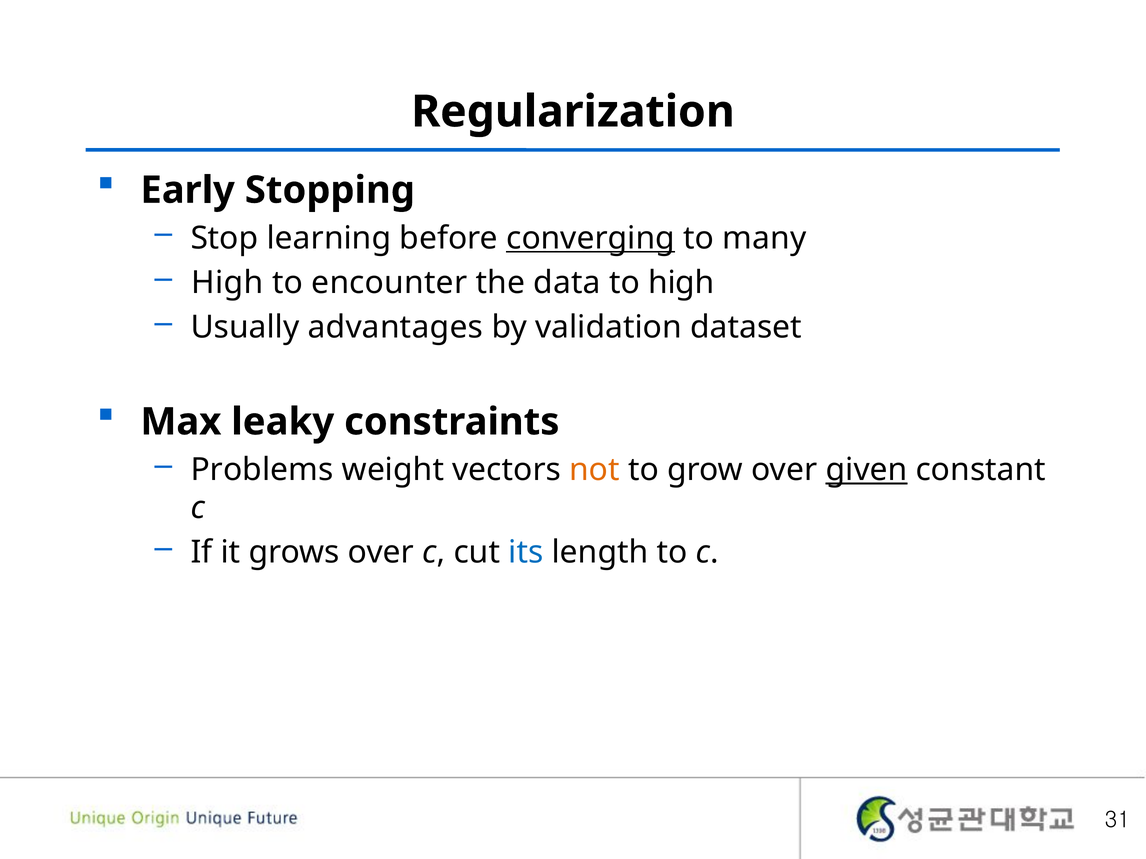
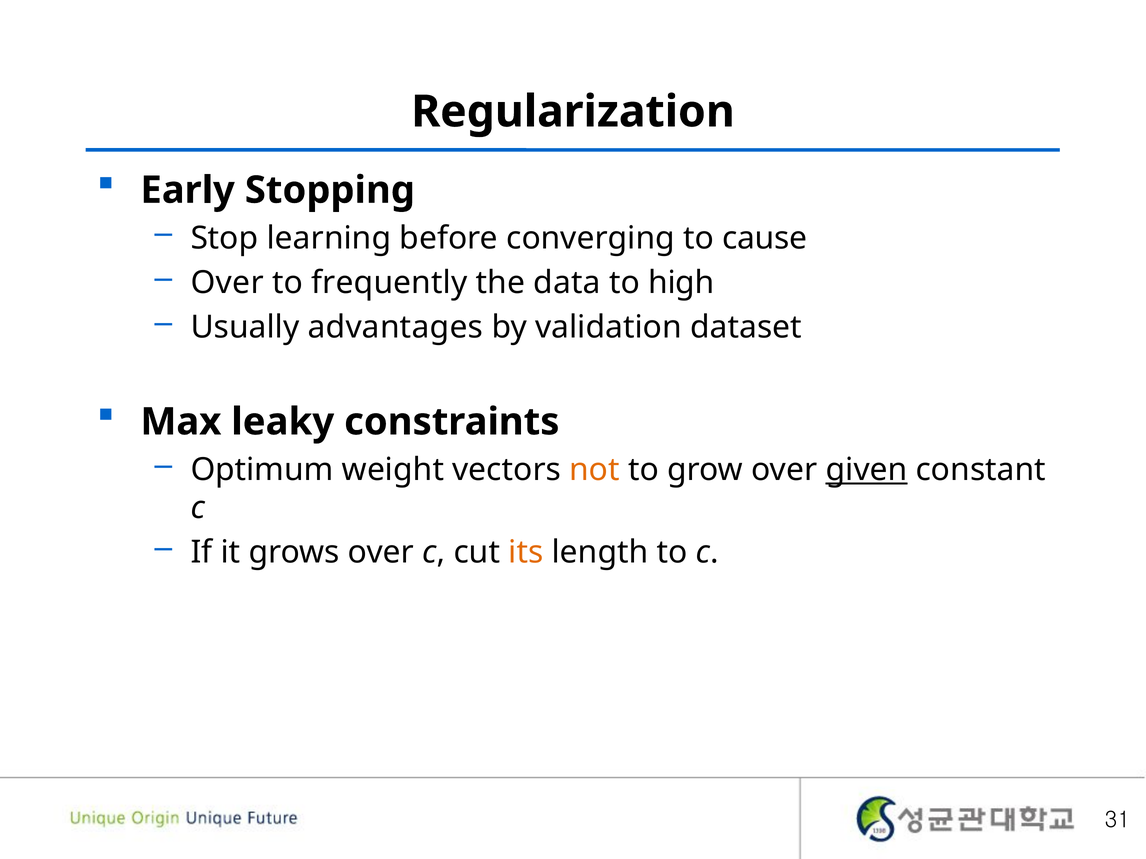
converging underline: present -> none (591, 238)
many: many -> cause (765, 238)
High: High -> Over (227, 283)
encounter: encounter -> frequently (389, 283)
Problems: Problems -> Optimum (262, 470)
its colour: blue -> orange (526, 553)
